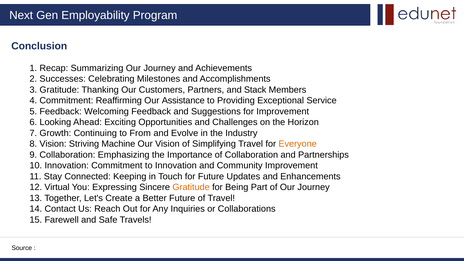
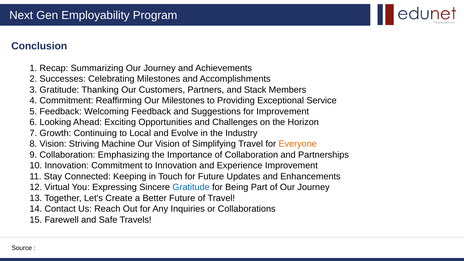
Our Assistance: Assistance -> Milestones (183, 101)
From: From -> Local (140, 133)
Community: Community -> Experience (240, 166)
Gratitude colour: orange -> blue (191, 187)
